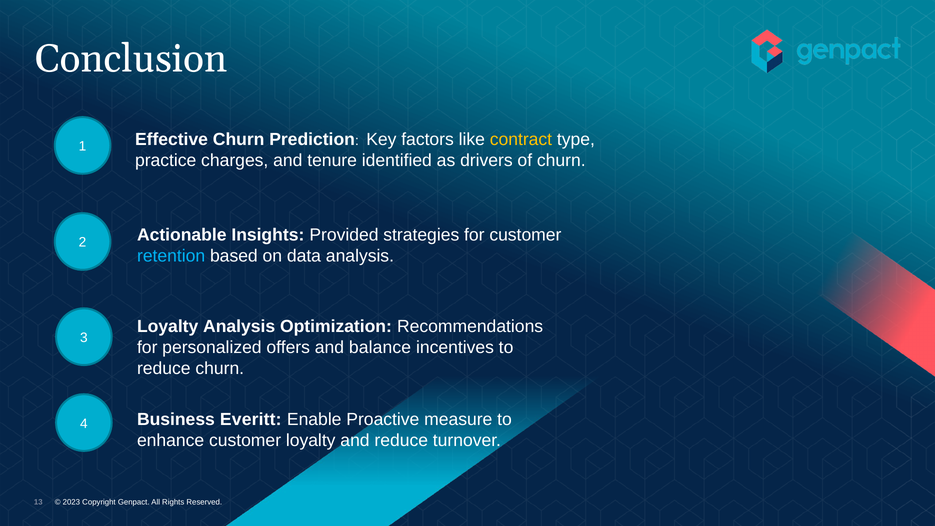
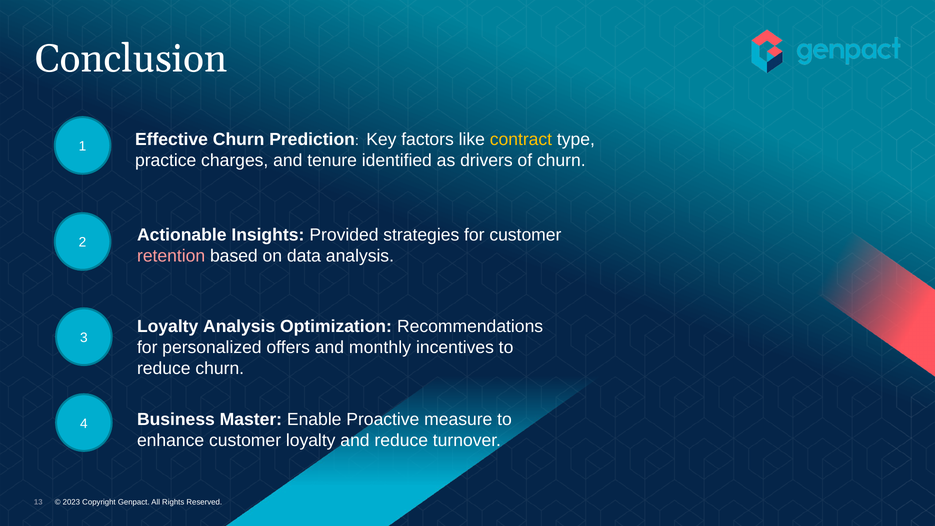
retention colour: light blue -> pink (171, 256)
balance: balance -> monthly (380, 347)
Everitt: Everitt -> Master (251, 419)
